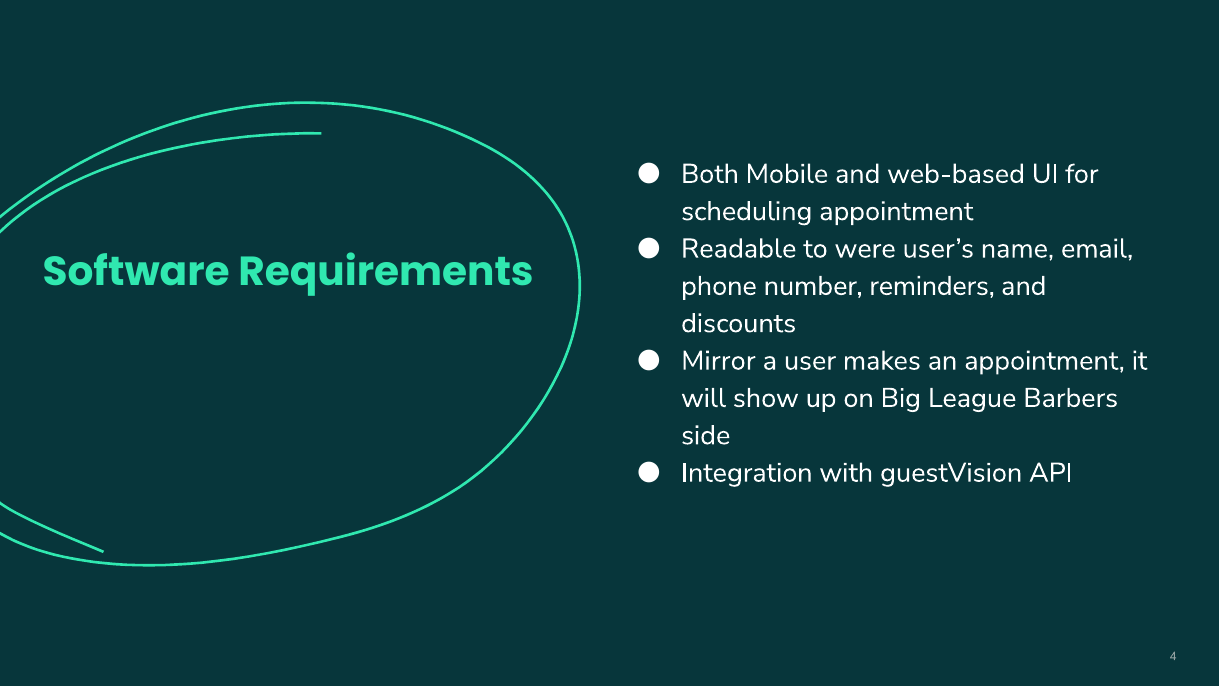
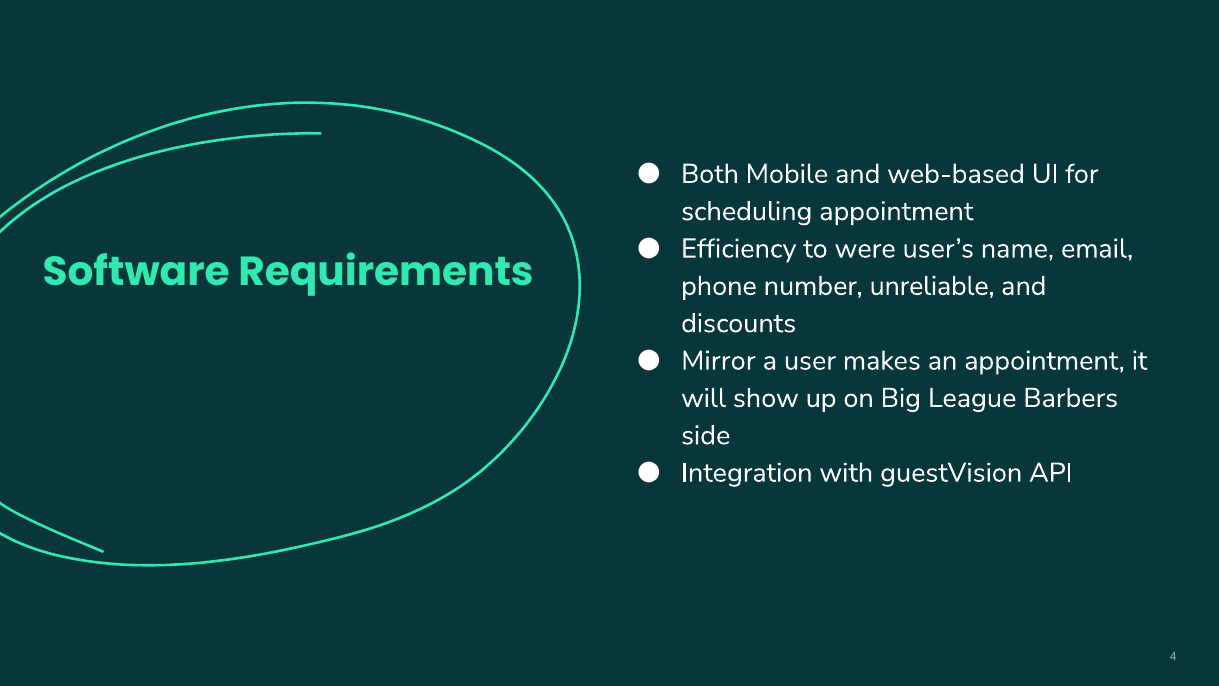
Readable: Readable -> Efficiency (739, 248)
reminders: reminders -> unreliable (932, 286)
